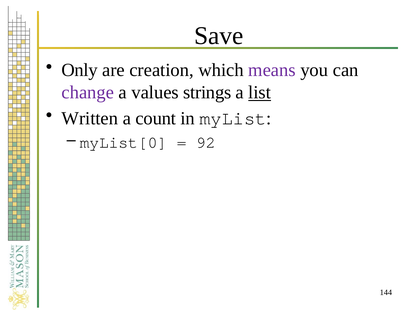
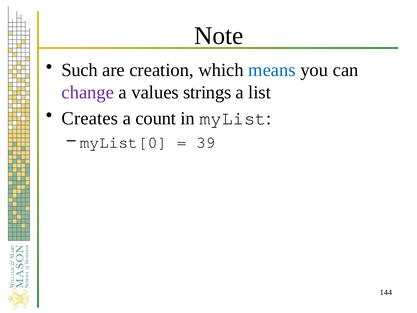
Save: Save -> Note (219, 36)
Only: Only -> Such (80, 70)
means colour: purple -> blue (272, 70)
list underline: present -> none (260, 92)
Written: Written -> Creates (90, 118)
92: 92 -> 39 (206, 142)
